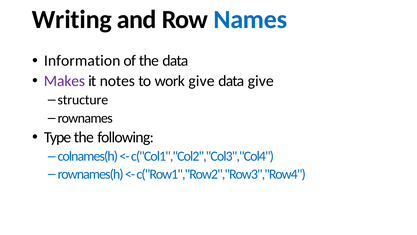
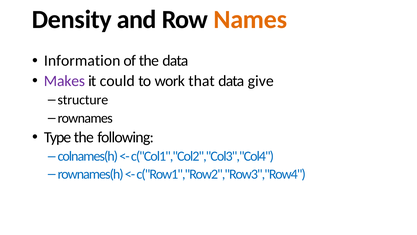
Writing: Writing -> Density (72, 19)
Names colour: blue -> orange (250, 19)
notes: notes -> could (117, 81)
work give: give -> that (202, 81)
